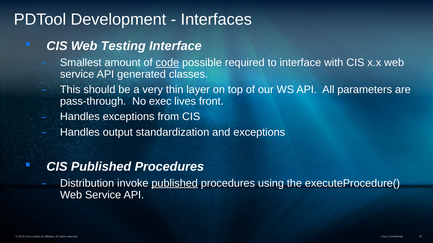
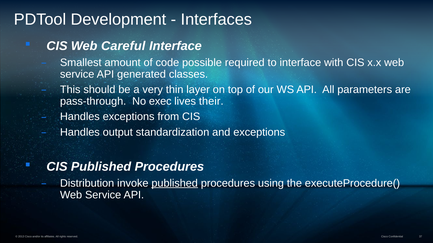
Testing: Testing -> Careful (123, 46)
code underline: present -> none (167, 63)
front: front -> their (211, 102)
